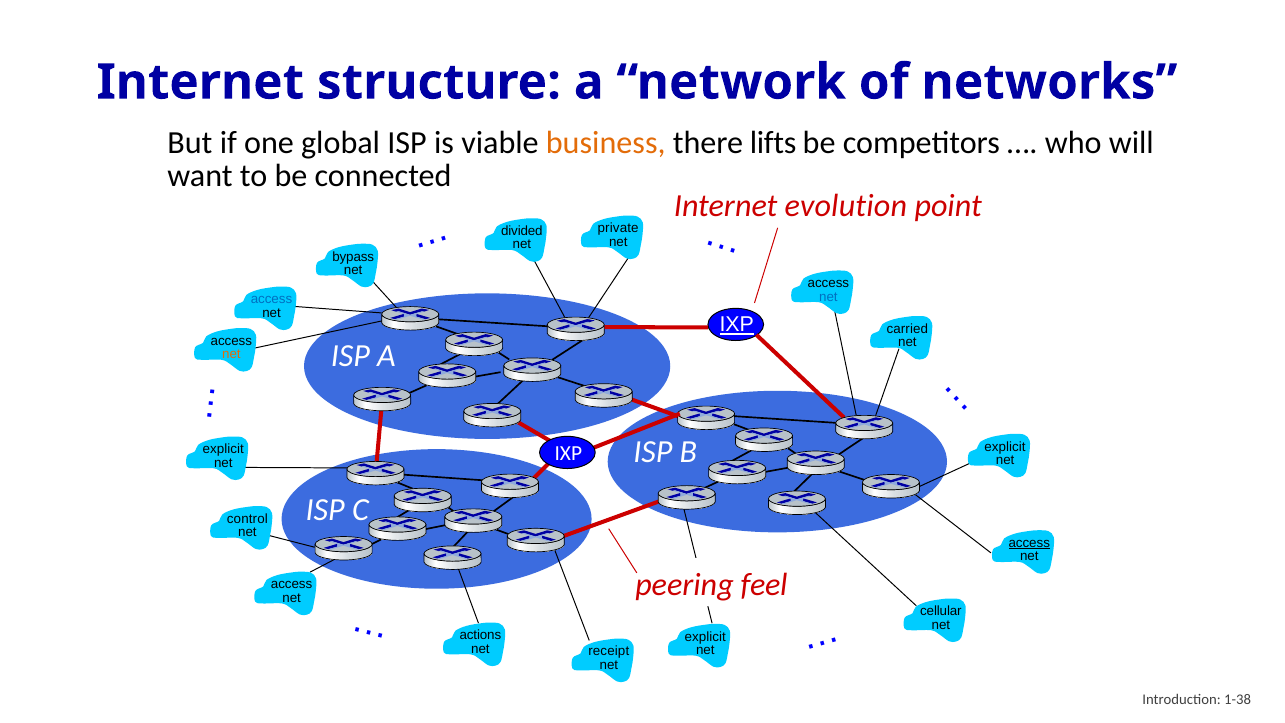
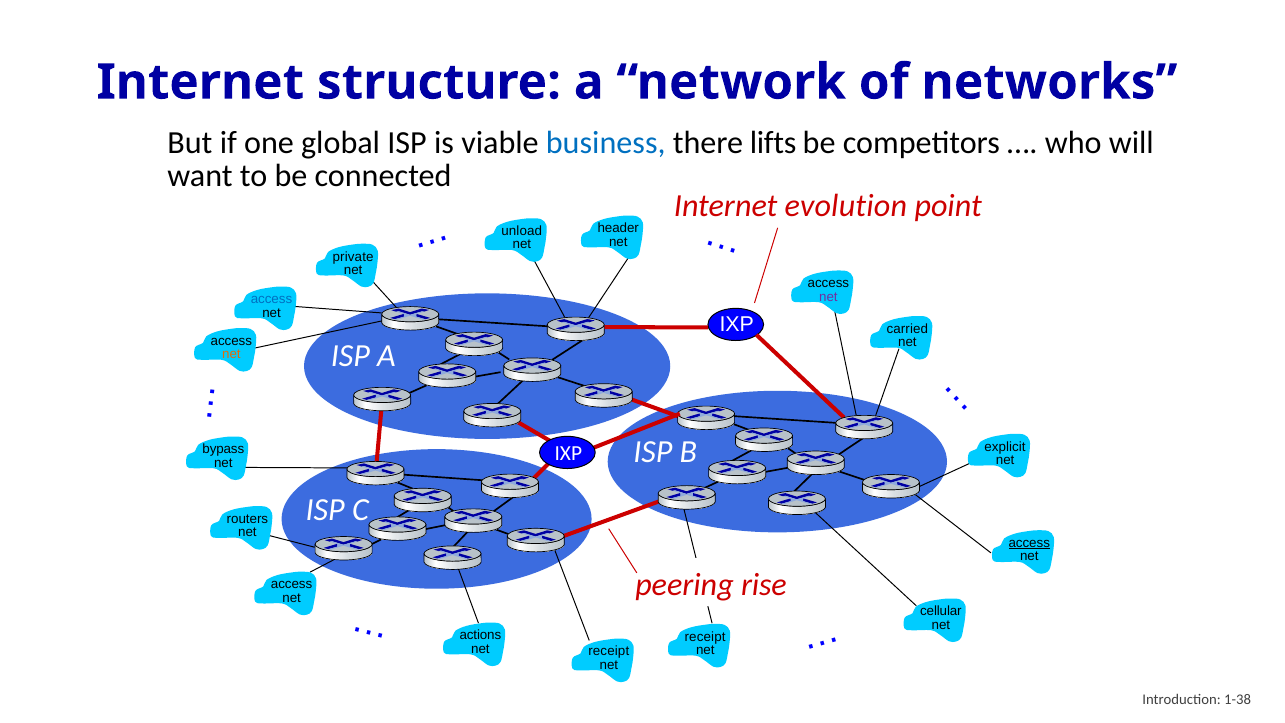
business colour: orange -> blue (606, 143)
private: private -> header (618, 228)
divided: divided -> unload (522, 231)
bypass: bypass -> private (353, 257)
net colour: blue -> purple (828, 297)
IXP underline: present -> none (737, 325)
explicit: explicit -> bypass (223, 449)
control: control -> routers (247, 519)
feel: feel -> rise (764, 584)
explicit: explicit -> receipt (705, 637)
